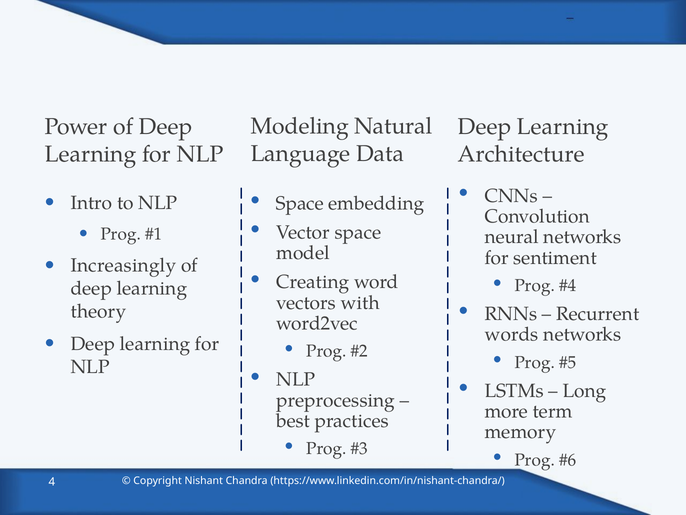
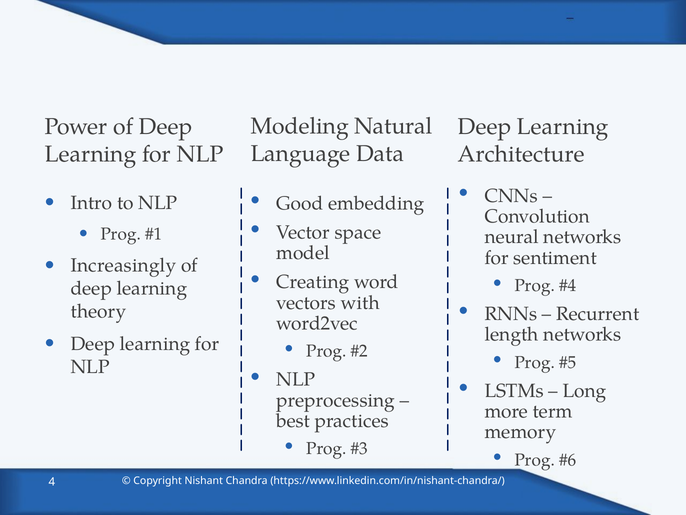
Space: Space -> Good (300, 203)
words: words -> length (512, 334)
